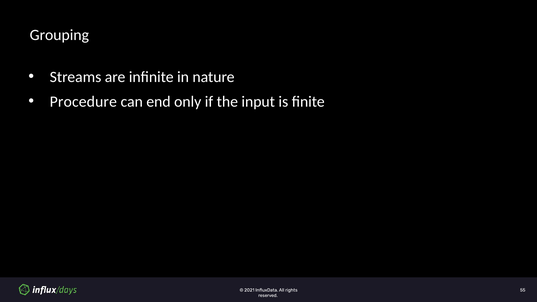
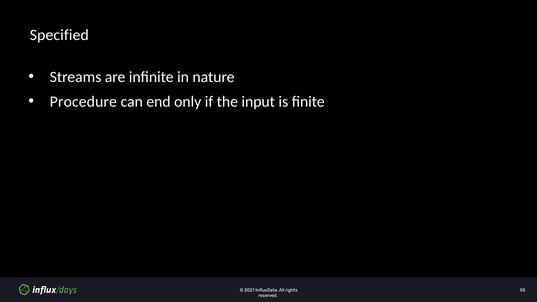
Grouping: Grouping -> Specified (59, 35)
